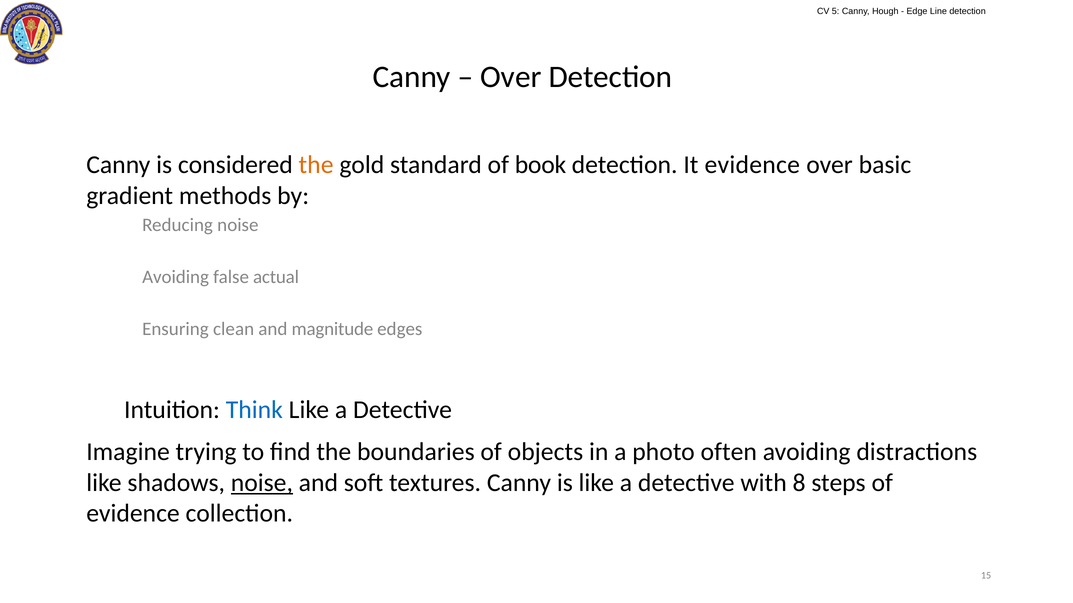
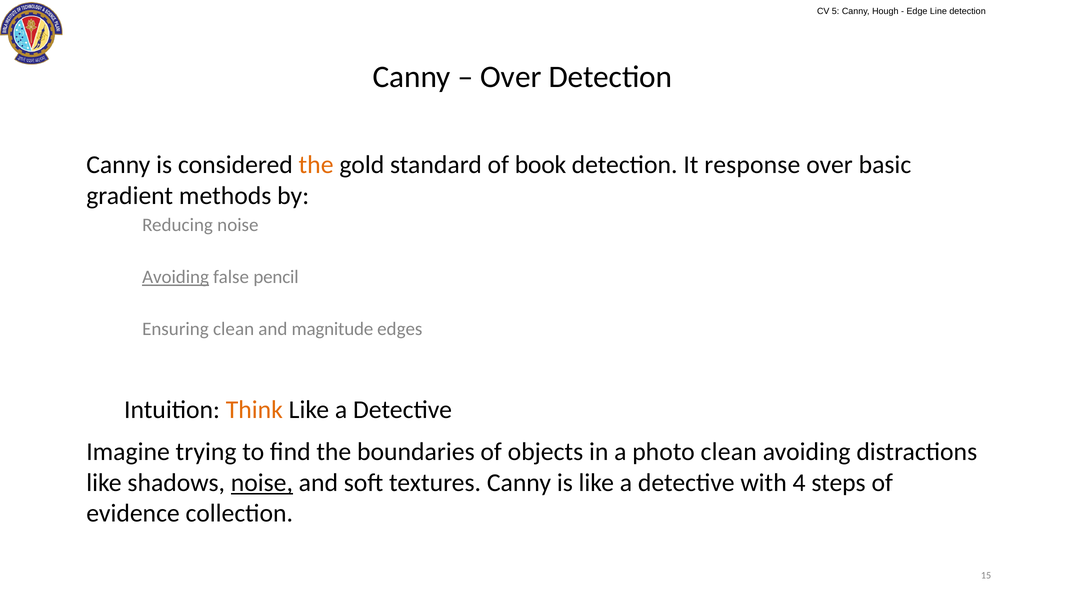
It evidence: evidence -> response (752, 165)
Avoiding underline: none -> present (176, 277)
actual: actual -> pencil (276, 277)
Think colour: blue -> orange (254, 410)
photo often: often -> clean (729, 452)
8: 8 -> 4 (799, 483)
